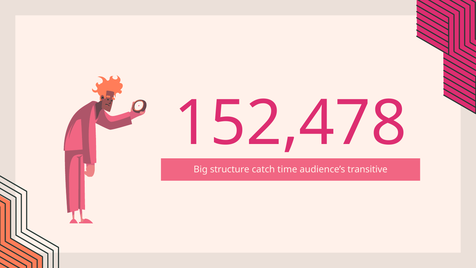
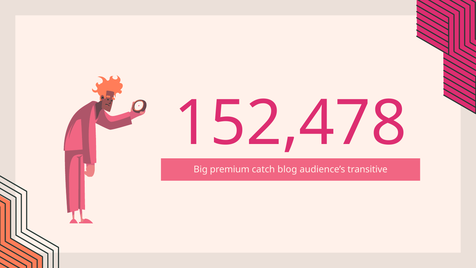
structure: structure -> premium (230, 169)
time: time -> blog (287, 169)
